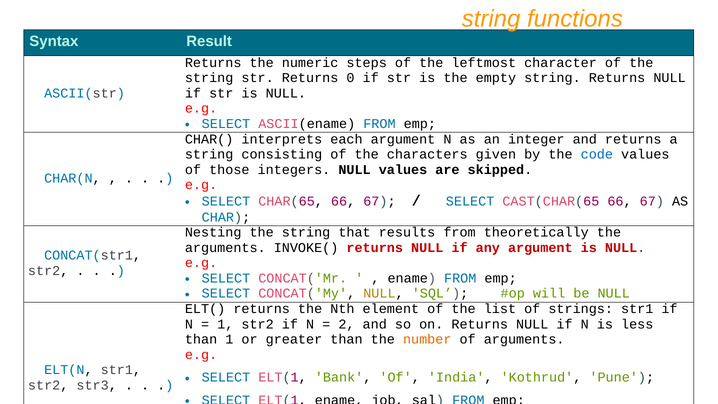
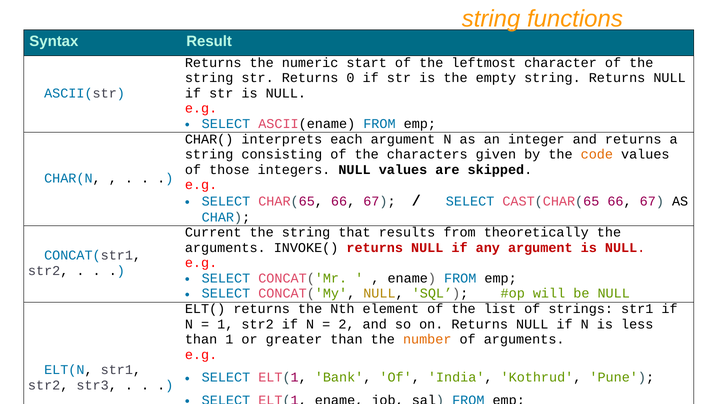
steps: steps -> start (367, 63)
code colour: blue -> orange (597, 154)
Nesting: Nesting -> Current (213, 232)
